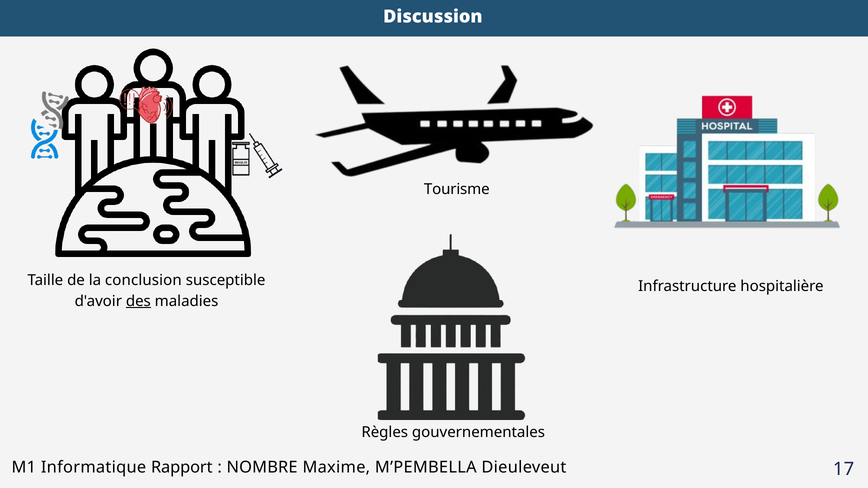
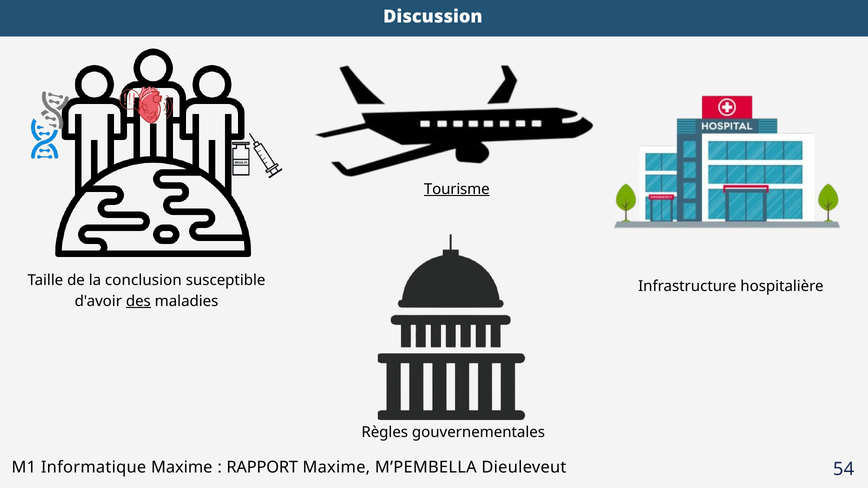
Tourisme underline: none -> present (457, 189)
Informatique Rapport: Rapport -> Maxime (182, 468)
NOMBRE: NOMBRE -> RAPPORT (262, 468)
17: 17 -> 54 (844, 470)
